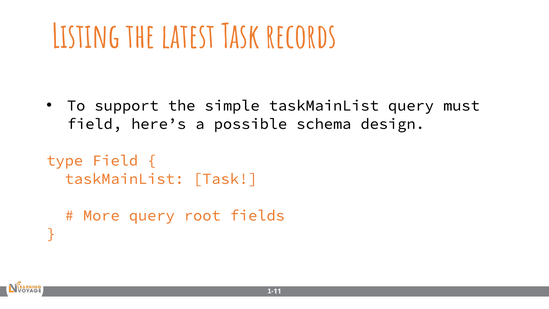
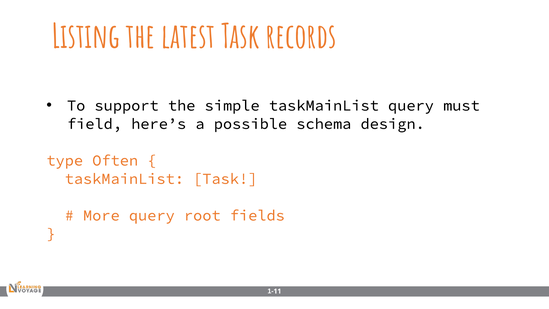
type Field: Field -> Often (115, 160)
